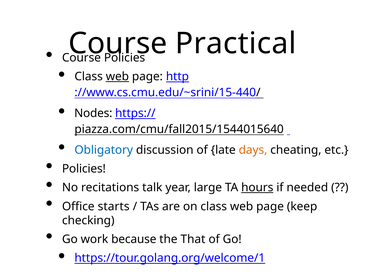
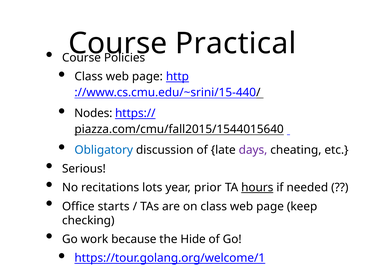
web underline: present -> none (117, 76)
days colour: orange -> purple (253, 150)
Policies: Policies -> Serious (84, 169)
talk: talk -> lots (152, 187)
large: large -> prior (208, 187)
That: That -> Hide (193, 239)
